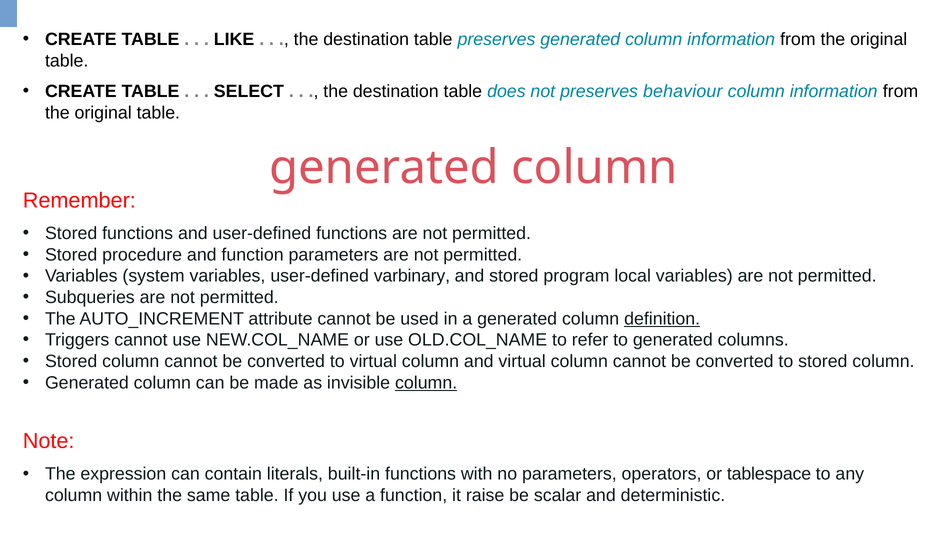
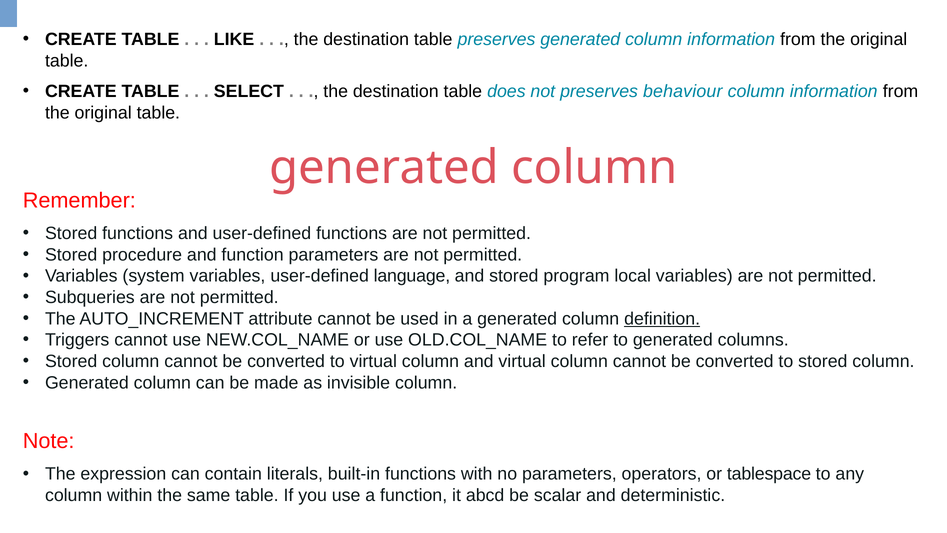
varbinary: varbinary -> language (412, 276)
column underline: present -> none (426, 382)
raise: raise -> abcd (485, 495)
